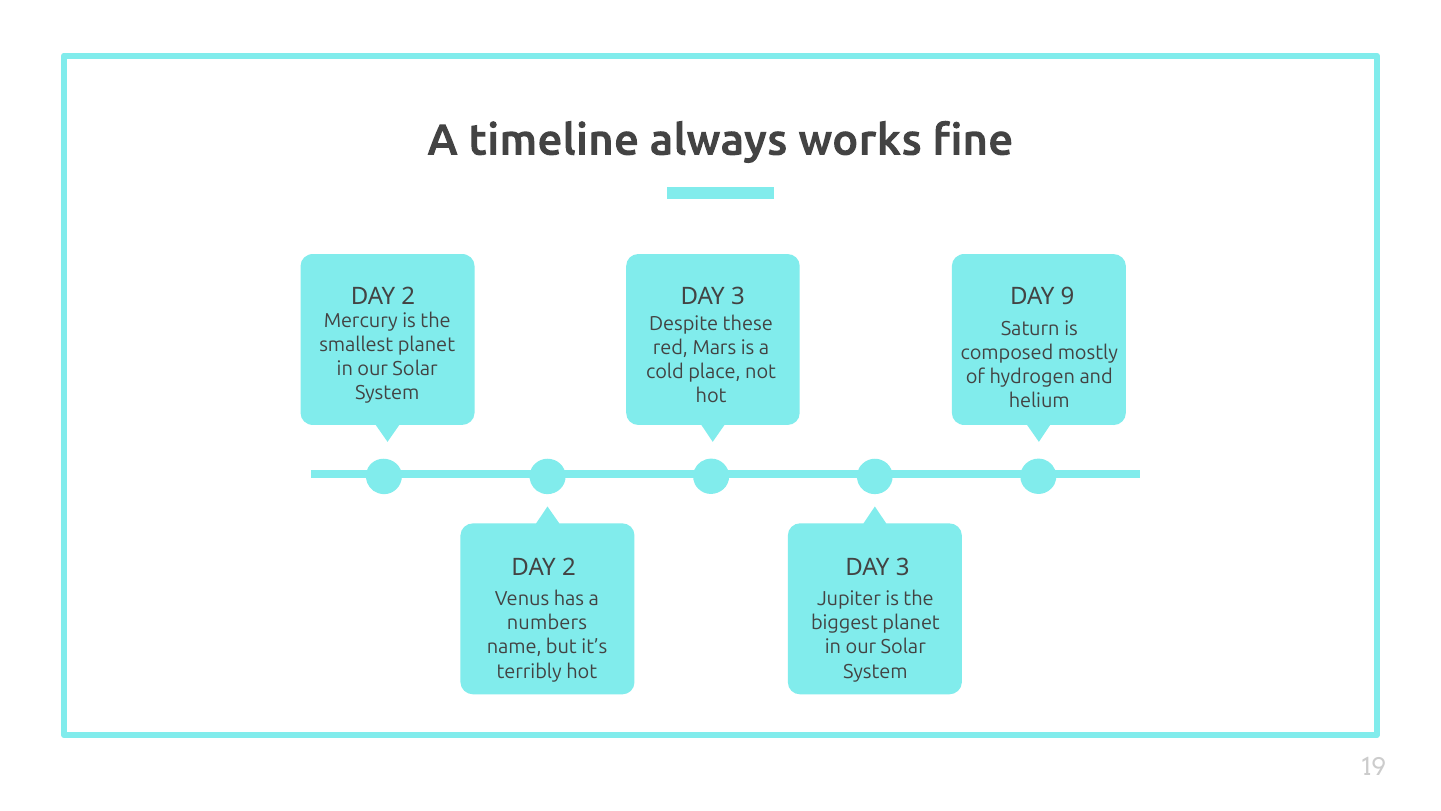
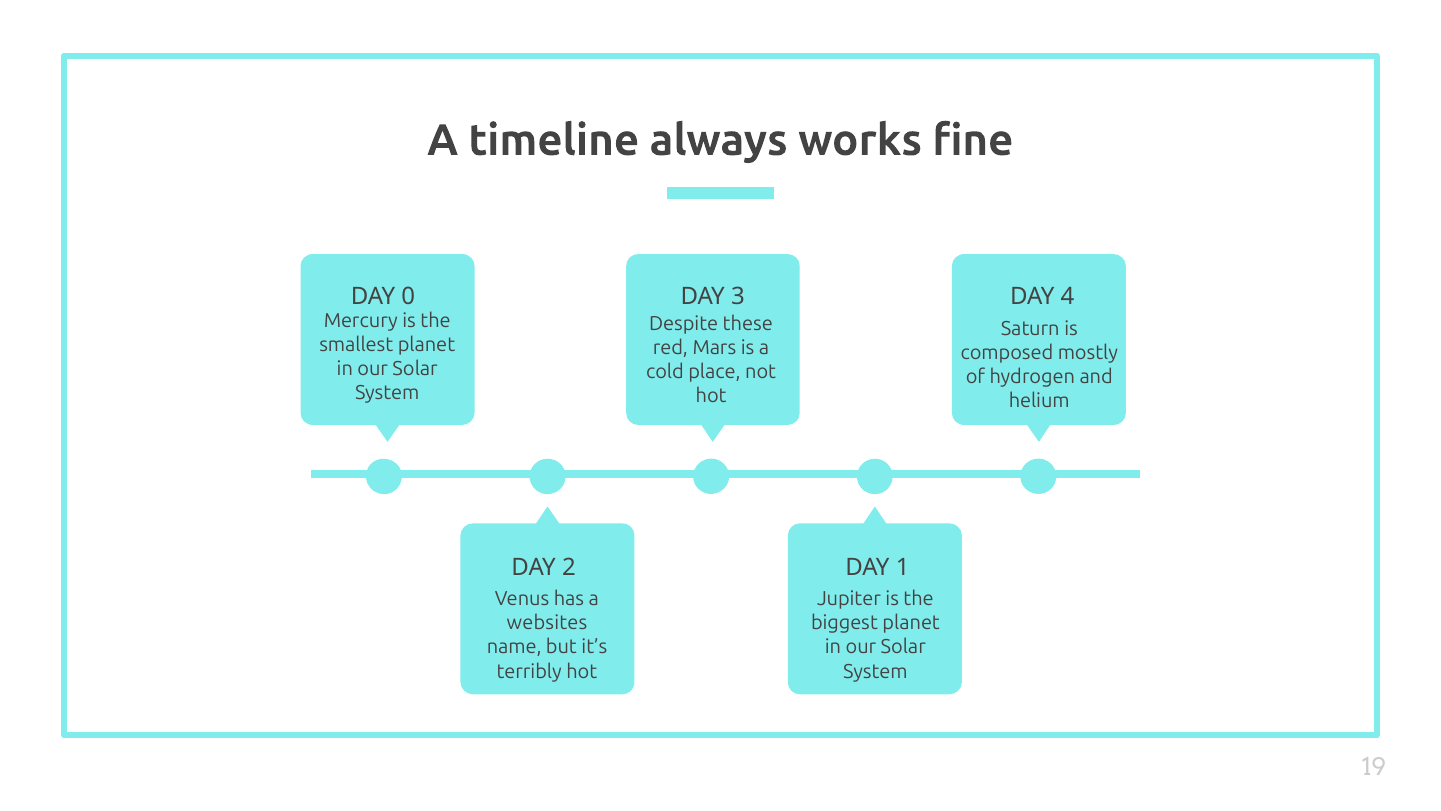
2: 2 -> 0 (408, 297)
9: 9 -> 4 (1068, 297)
3: 3 -> 1 (903, 567)
numbers: numbers -> websites (547, 623)
